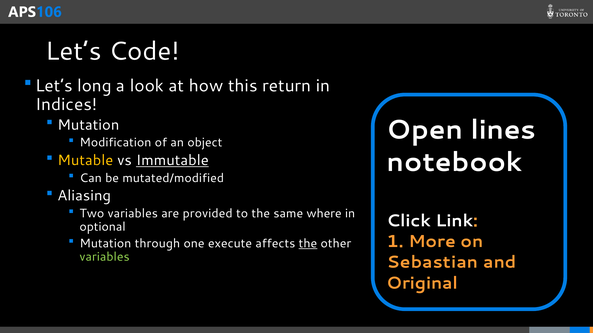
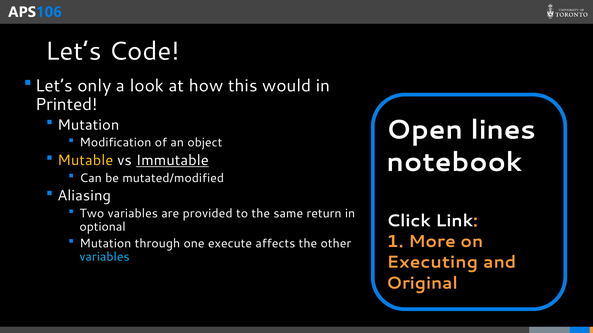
long: long -> only (94, 86)
return: return -> would (287, 86)
Indices: Indices -> Printed (66, 105)
where: where -> return (324, 214)
the underline: present -> none (308, 244)
variables colour: light green -> light blue (105, 257)
Sebastian: Sebastian -> Executing (432, 263)
